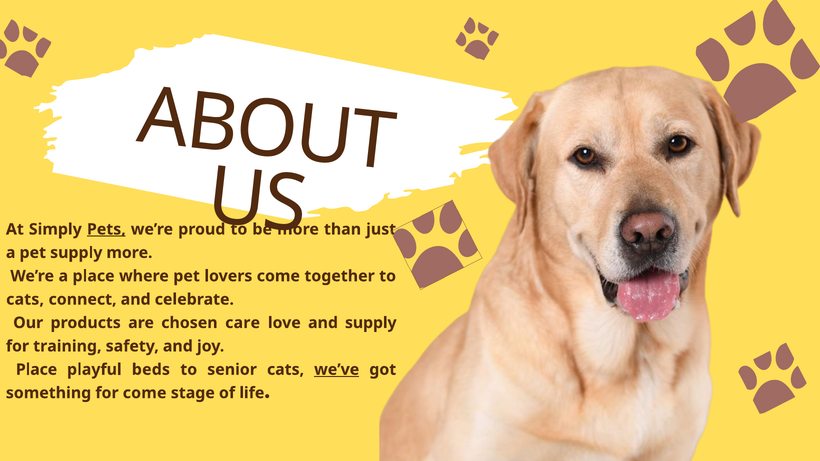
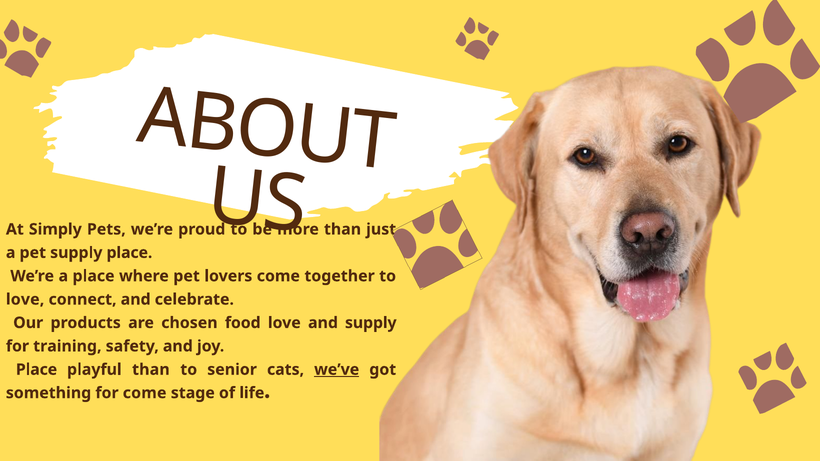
Pets underline: present -> none (106, 229)
supply more: more -> place (129, 253)
cats: cats -> love (25, 300)
care: care -> food (243, 323)
playful beds: beds -> than (151, 370)
